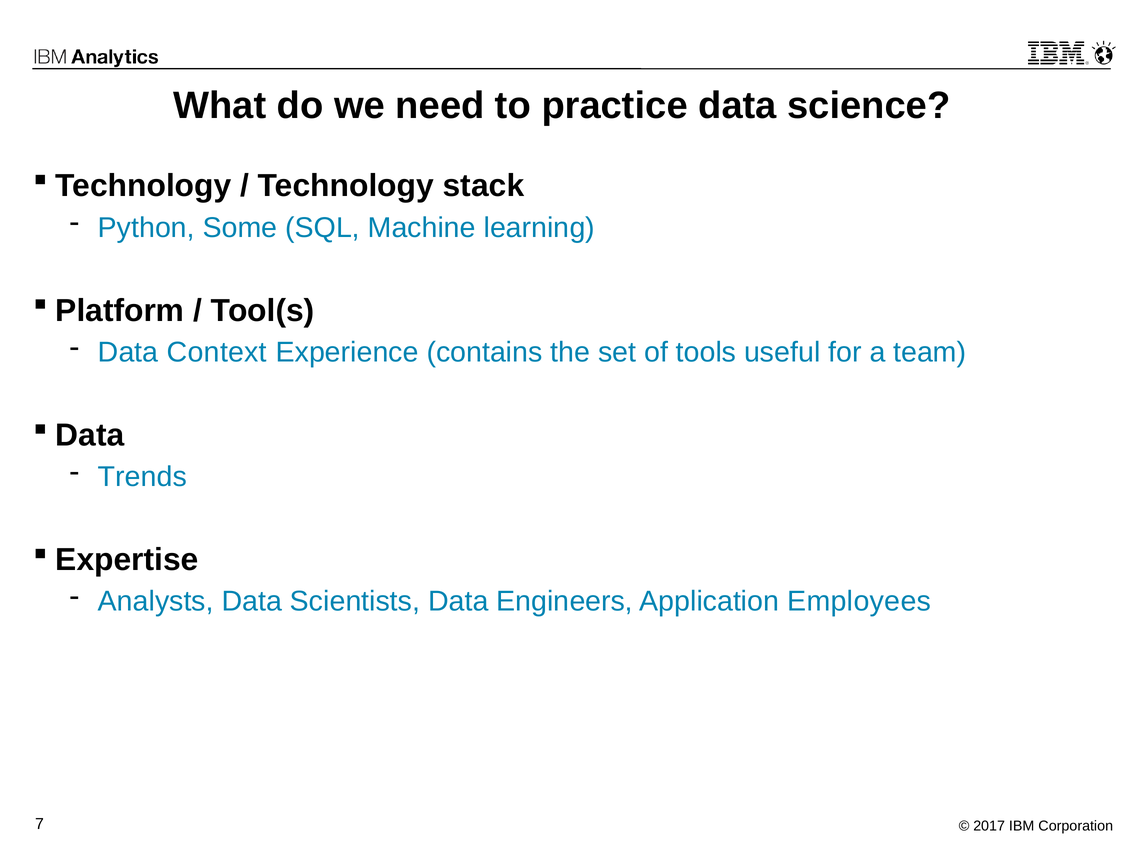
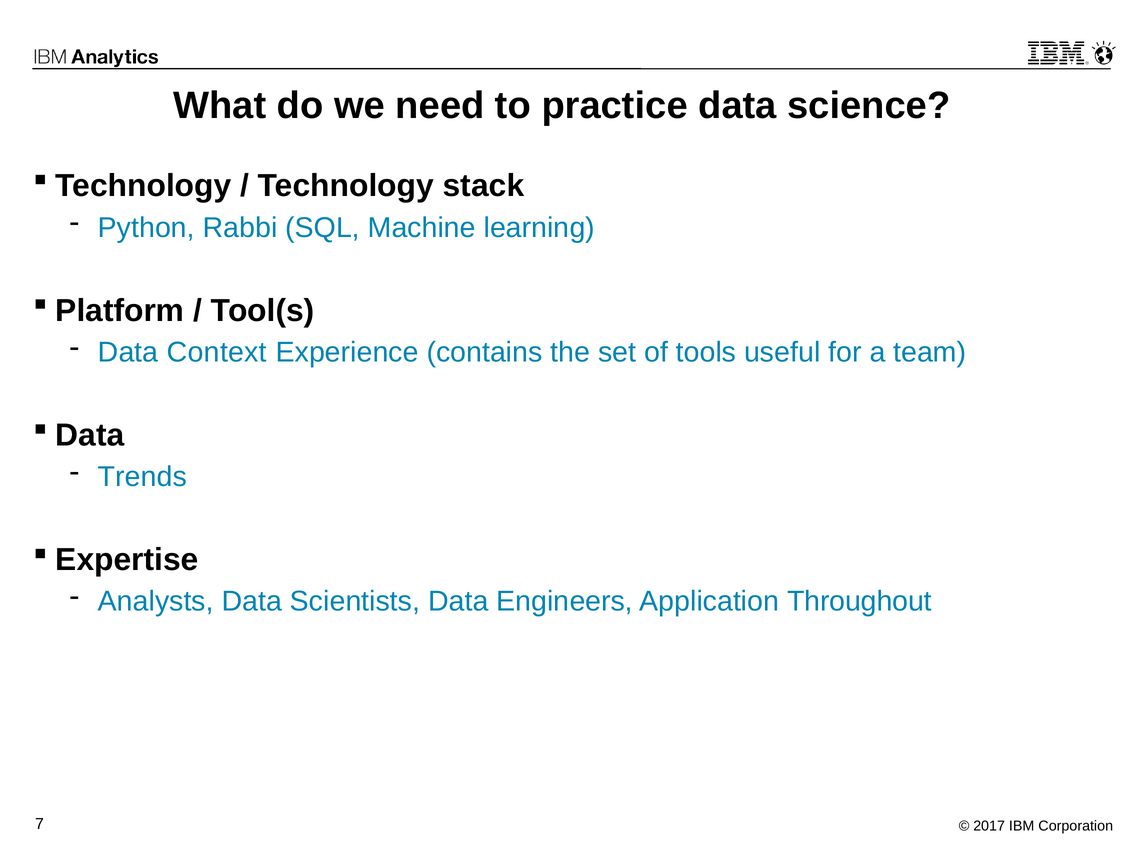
Some: Some -> Rabbi (240, 228)
Employees: Employees -> Throughout (859, 602)
